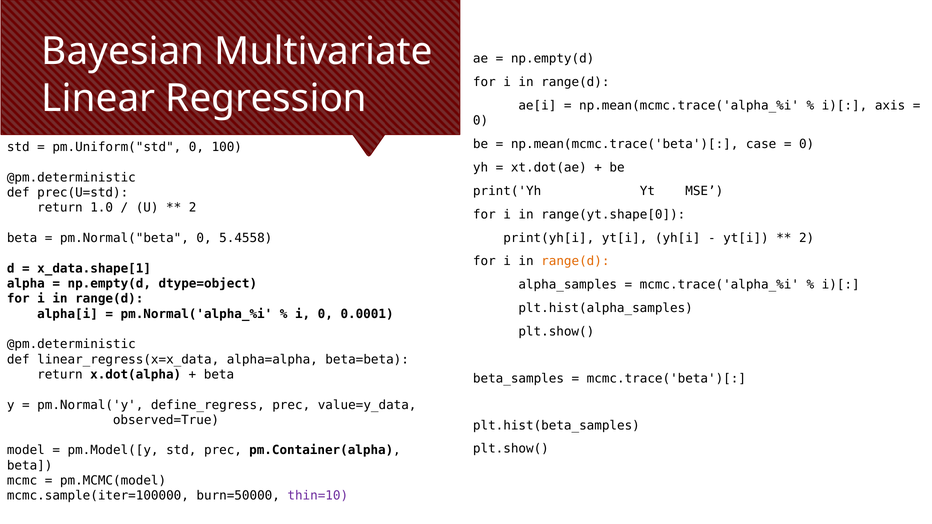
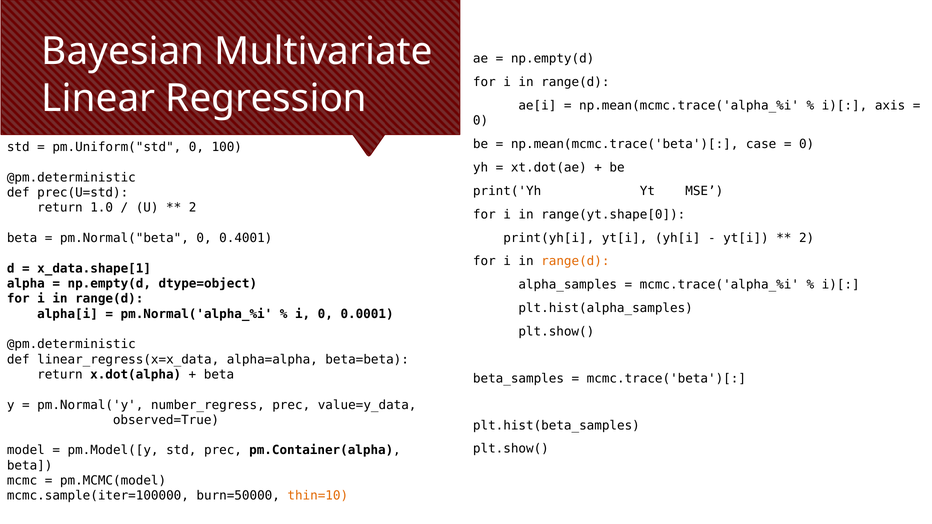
5.4558: 5.4558 -> 0.4001 (246, 238)
define_regress: define_regress -> number_regress (208, 405)
thin=10 colour: purple -> orange (318, 496)
